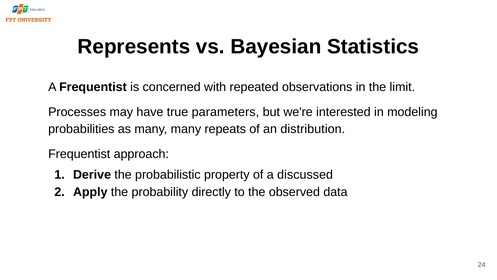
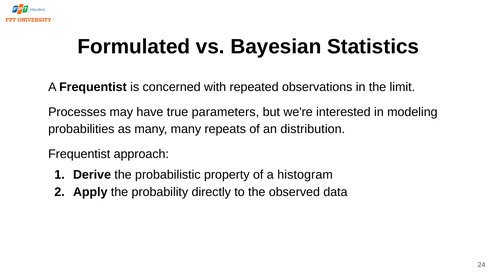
Represents: Represents -> Formulated (134, 47)
discussed: discussed -> histogram (305, 175)
